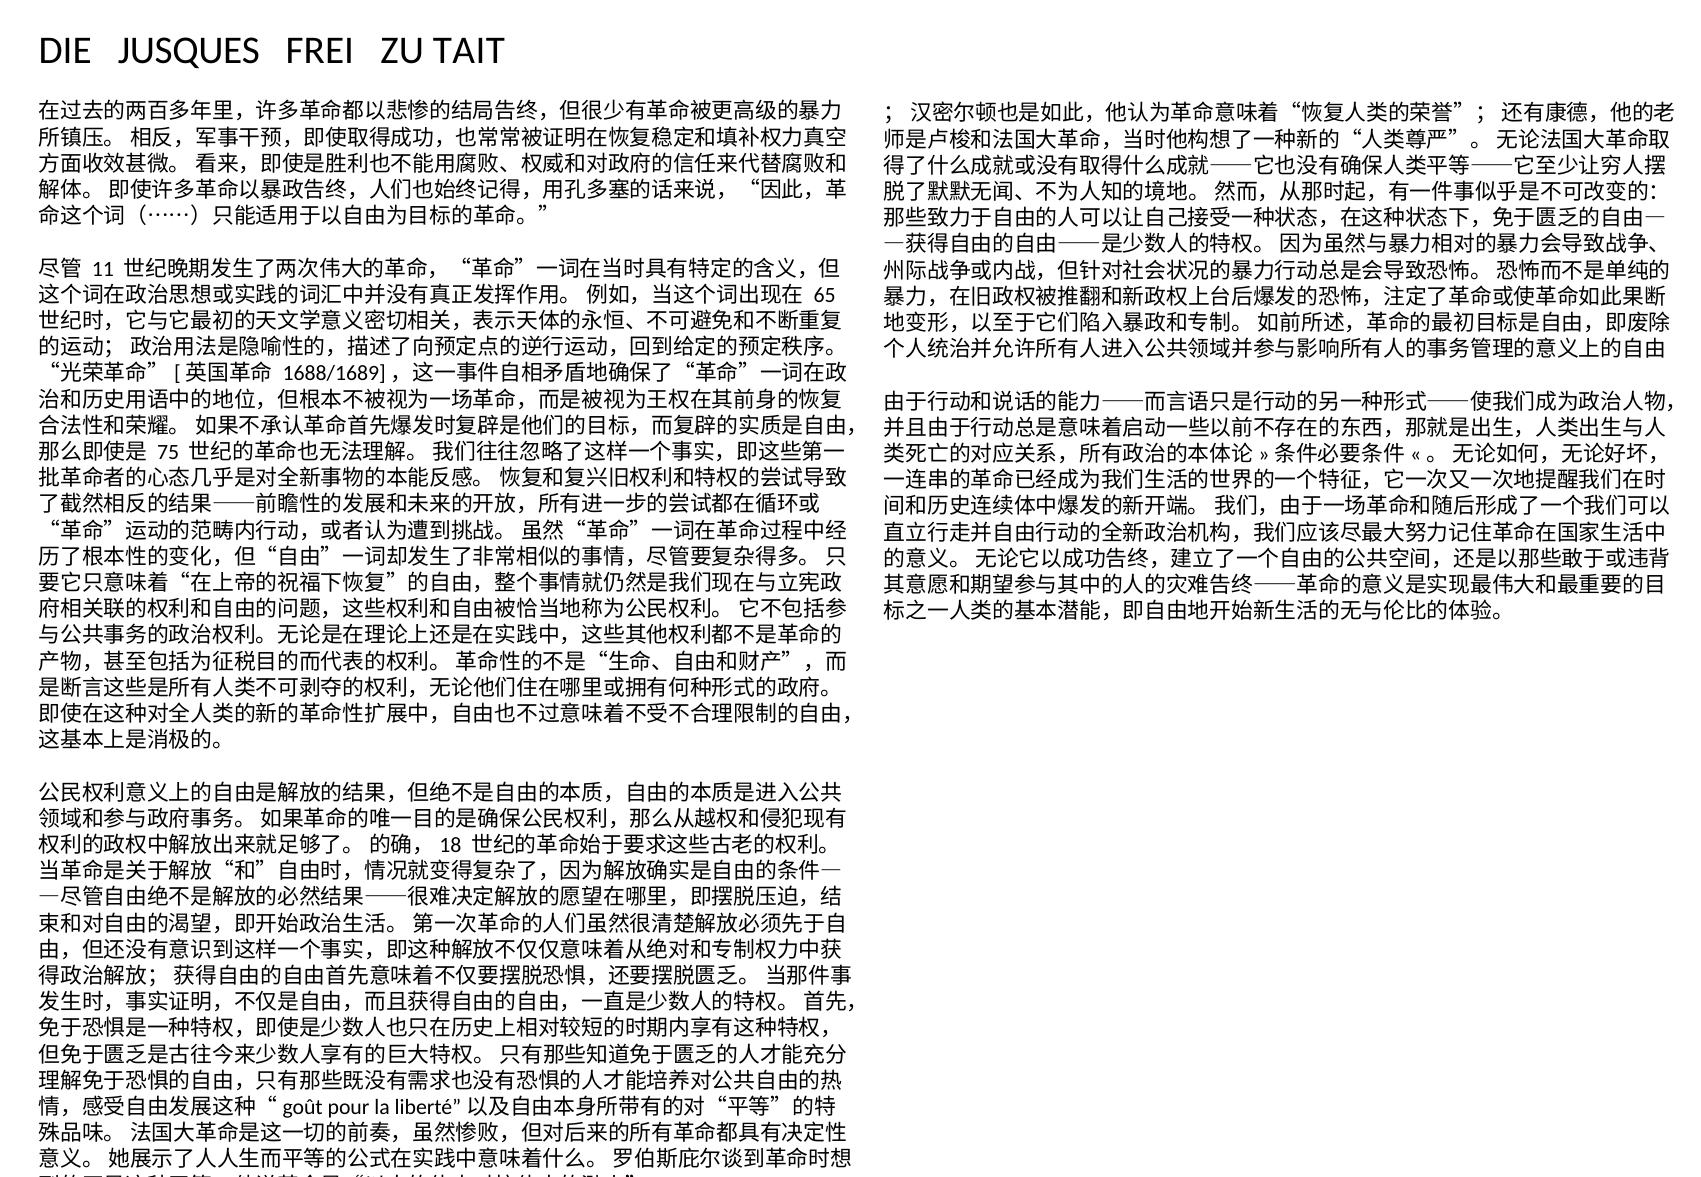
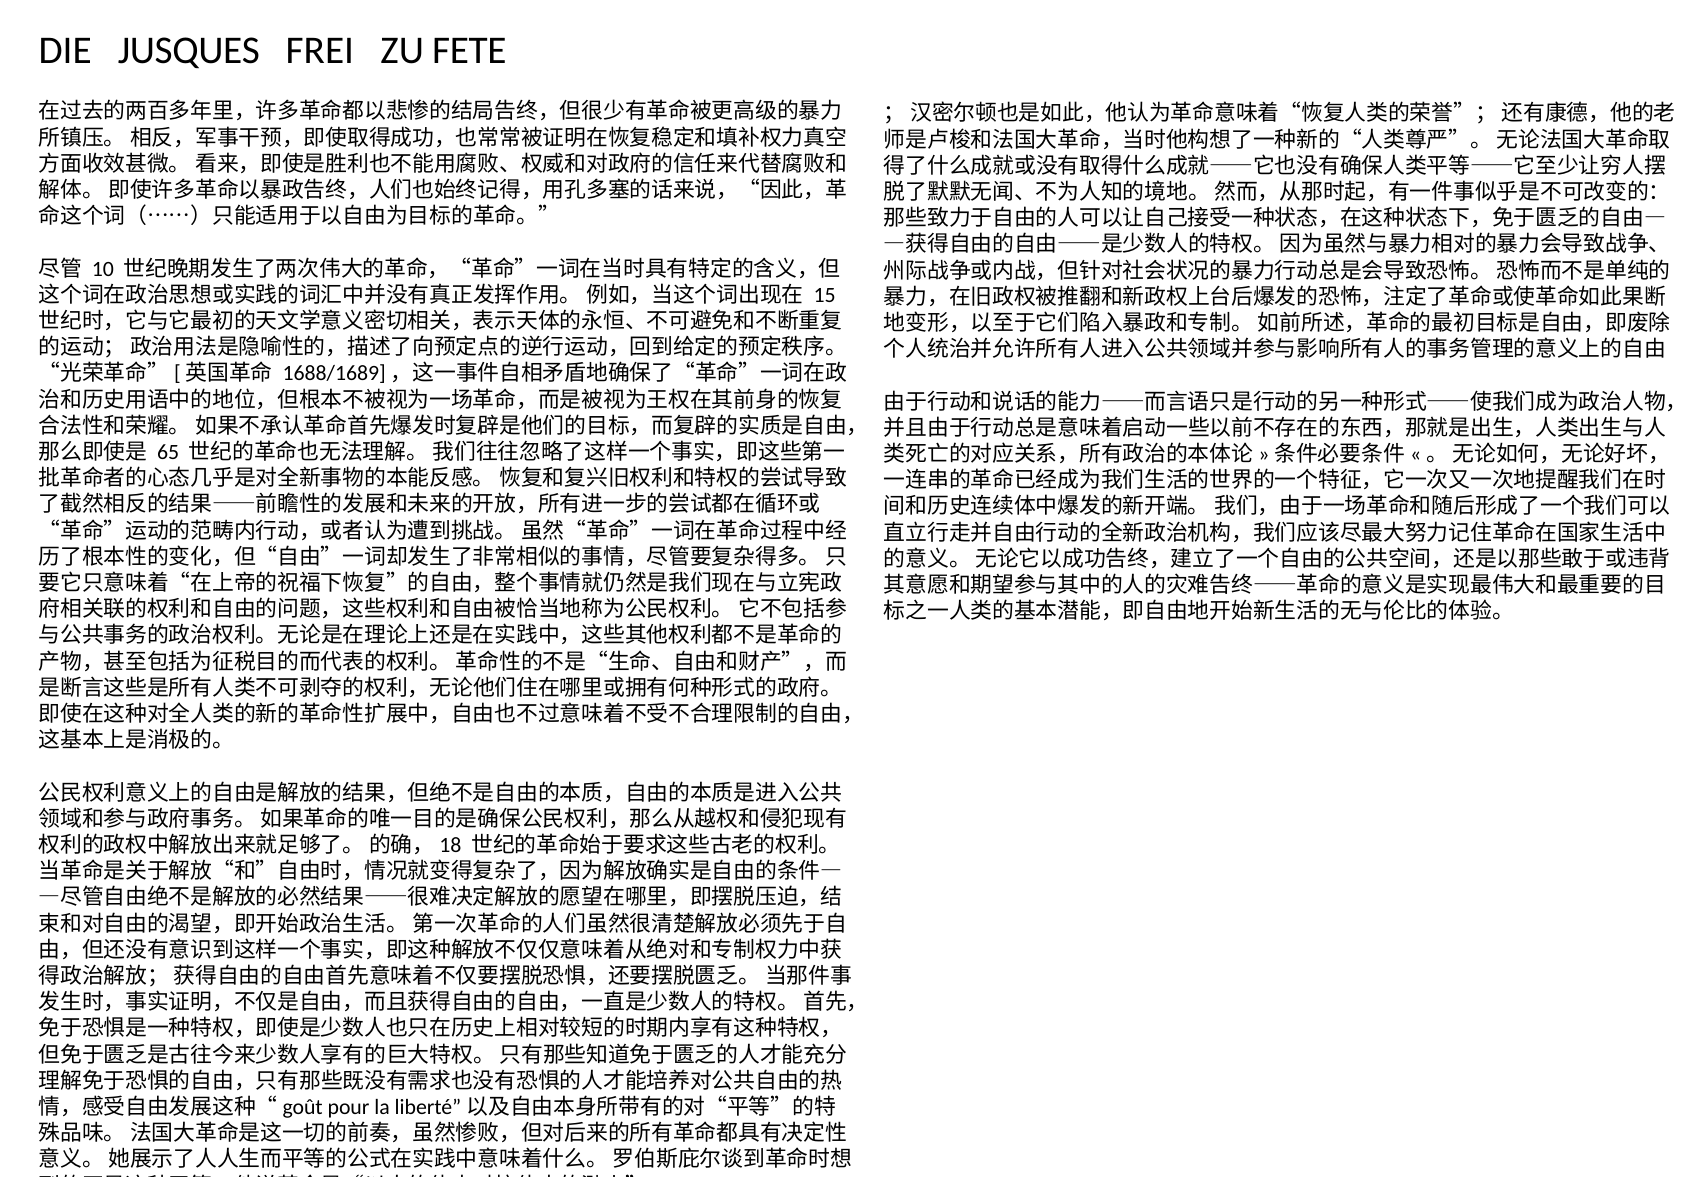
TAIT: TAIT -> FETE (469, 50)
11: 11 -> 10 (103, 269)
65: 65 -> 15 (825, 295)
75: 75 -> 65 (168, 453)
